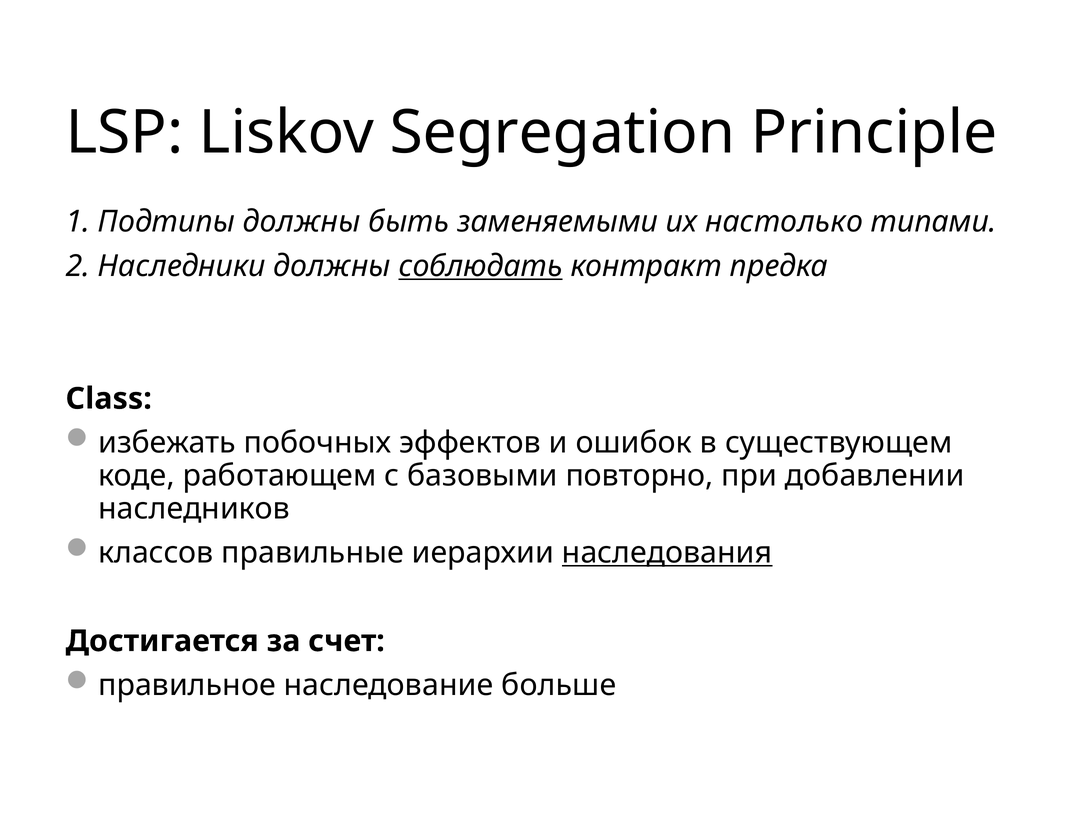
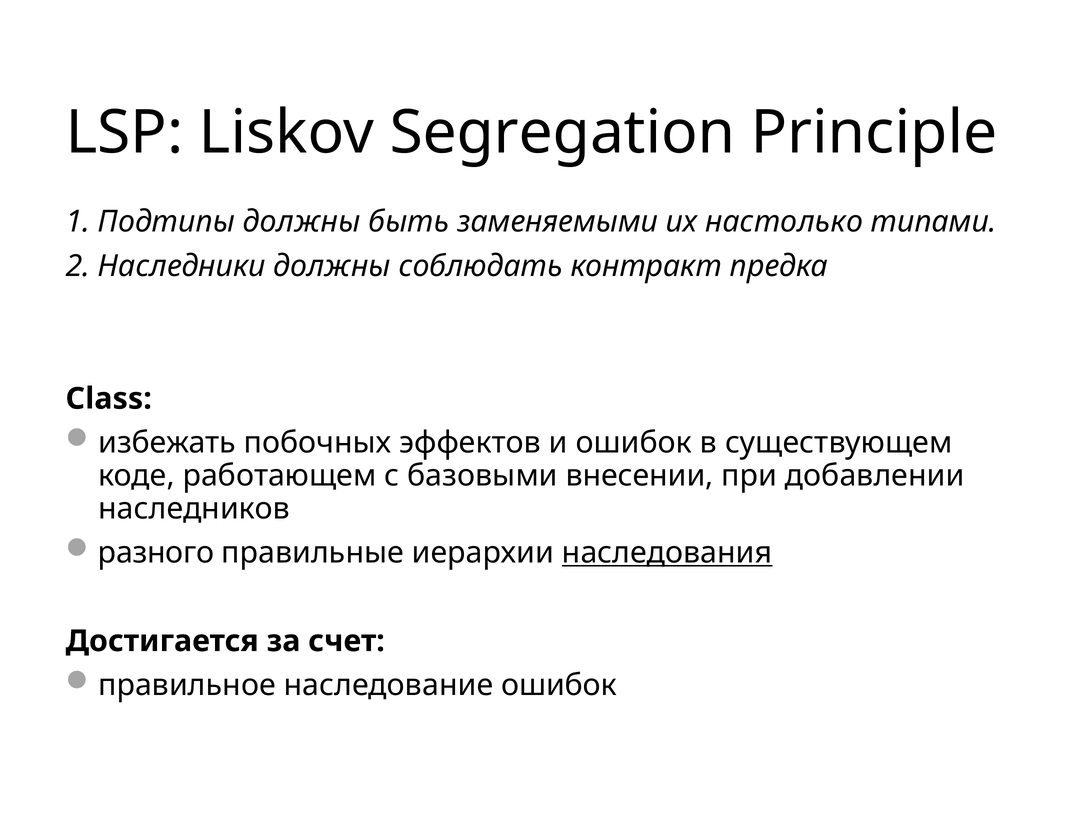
соблюдать underline: present -> none (481, 266)
повторно: повторно -> внесении (640, 476)
классов: классов -> разного (156, 553)
наследование больше: больше -> ошибок (559, 685)
